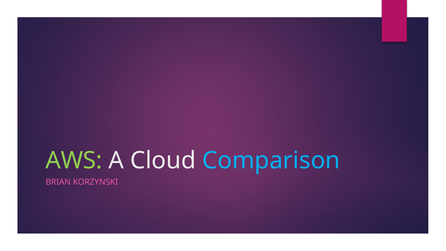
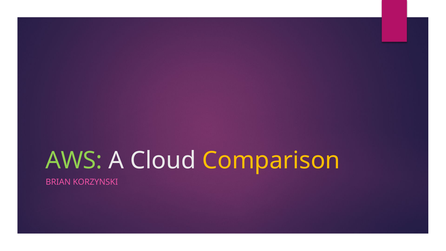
Comparison colour: light blue -> yellow (271, 160)
